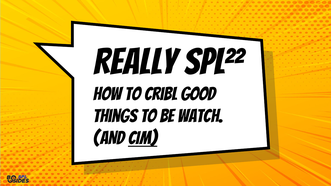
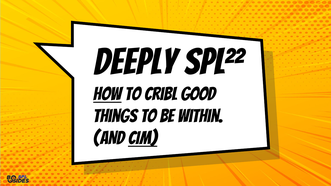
Really: Really -> Deeply (135, 63)
How underline: none -> present (107, 94)
watch: watch -> within (200, 116)
